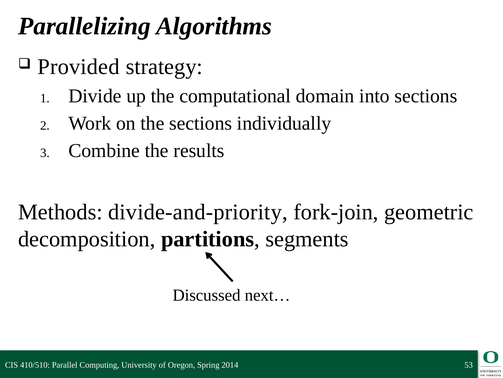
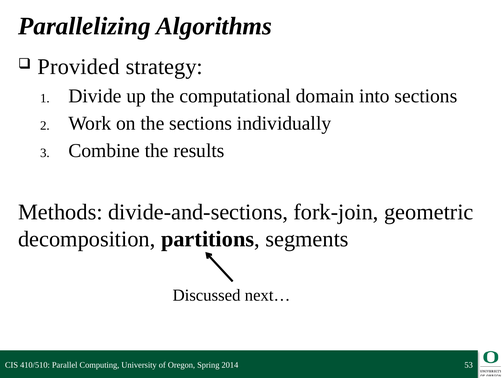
divide-and-priority: divide-and-priority -> divide-and-sections (198, 212)
